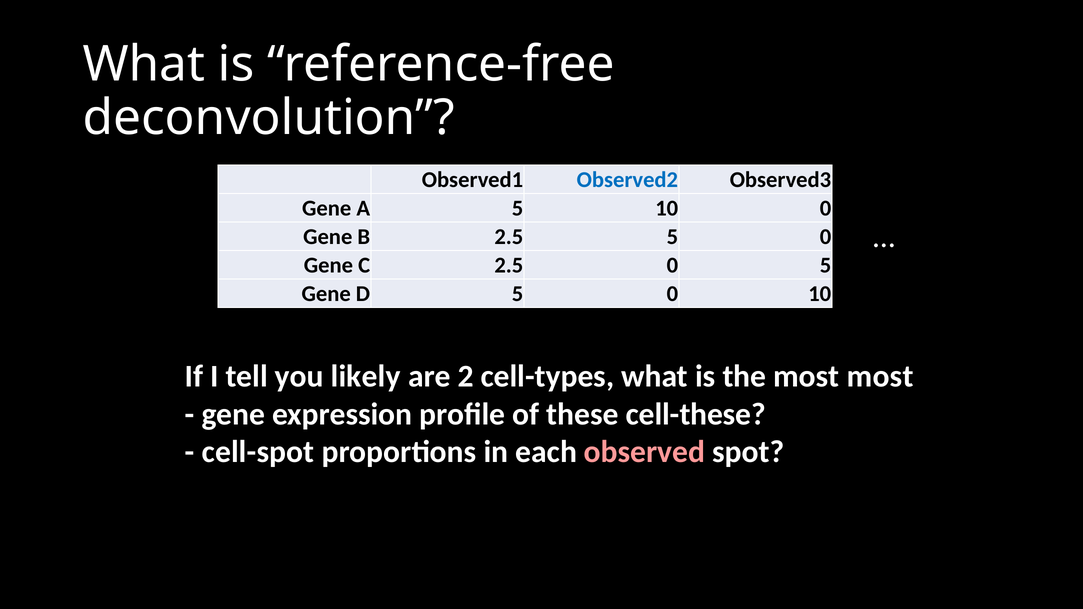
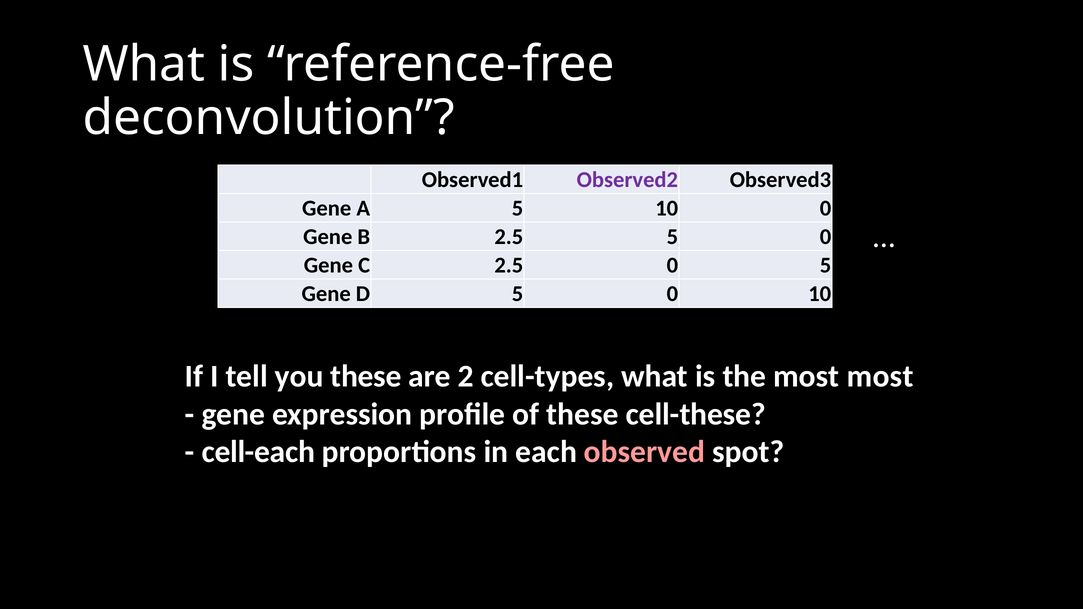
Observed2 colour: blue -> purple (627, 180)
you likely: likely -> these (366, 376)
cell-spot: cell-spot -> cell-each (258, 452)
